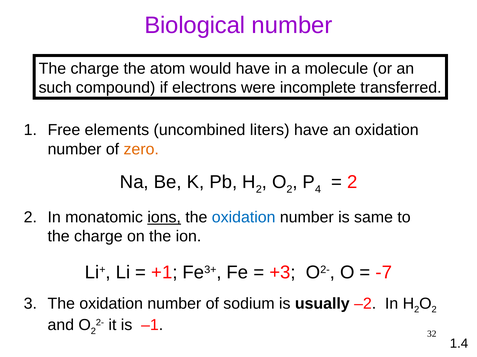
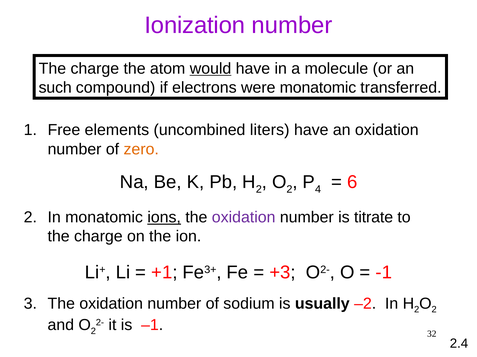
Biological: Biological -> Ionization (195, 26)
would underline: none -> present (211, 69)
were incomplete: incomplete -> monatomic (318, 88)
2: 2 -> 6 (352, 182)
oxidation colour: blue -> purple (244, 218)
same: same -> titrate (374, 218)
-7: -7 -> -1 (384, 273)
1.4: 1.4 -> 2.4 (459, 344)
